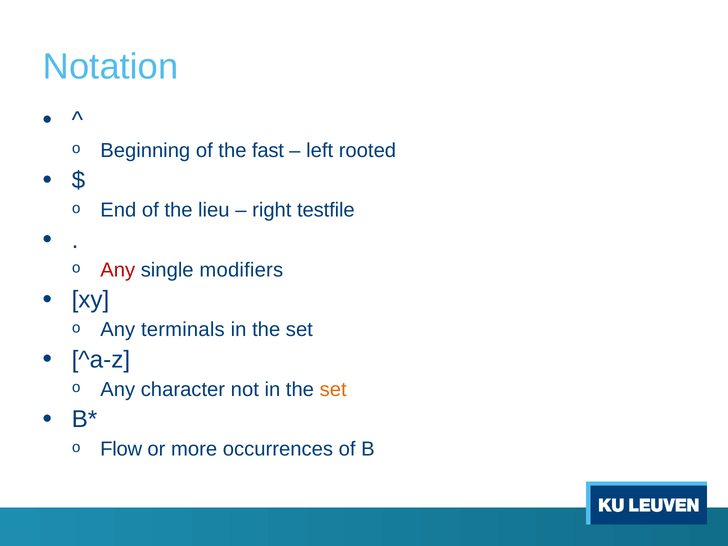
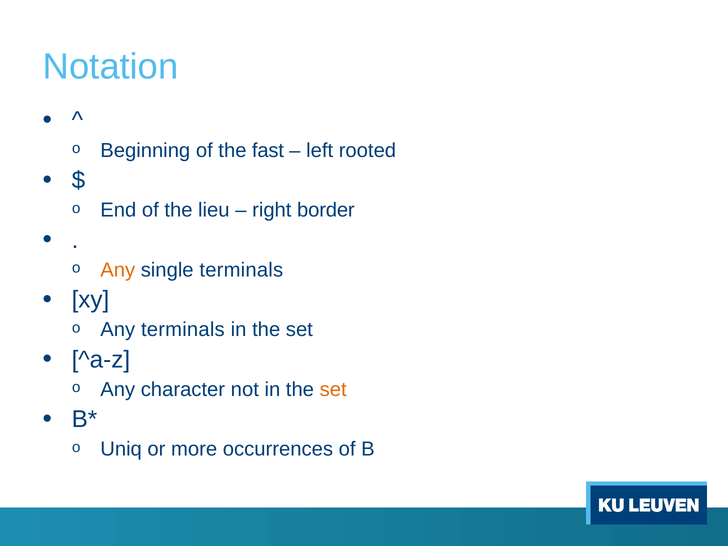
testfile: testfile -> border (326, 210)
Any colour: red -> orange (118, 270)
single modifiers: modifiers -> terminals (241, 270)
Flow: Flow -> Uniq (121, 449)
